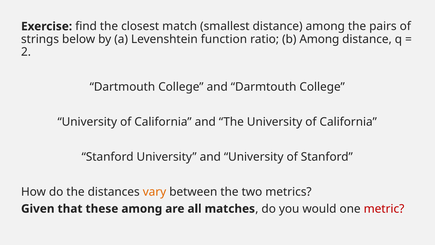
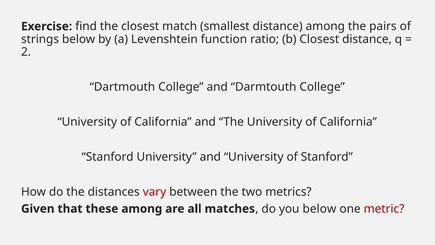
b Among: Among -> Closest (319, 39)
vary colour: orange -> red (154, 192)
you would: would -> below (319, 209)
